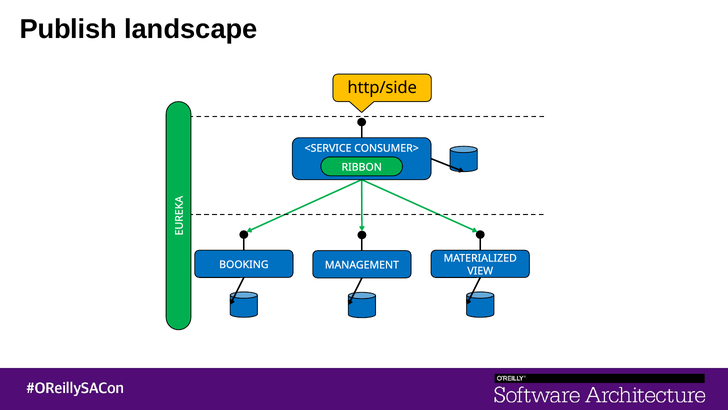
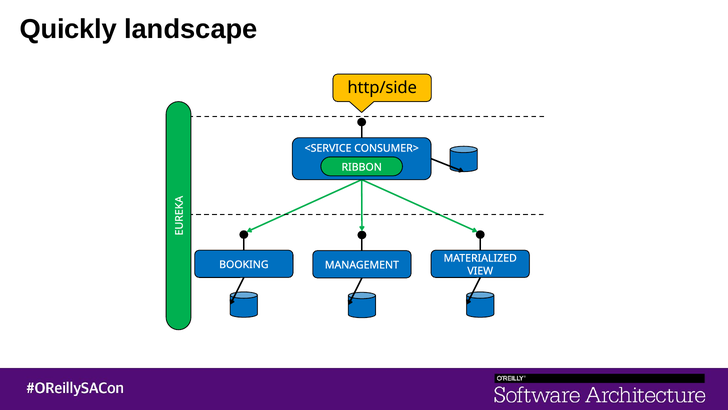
Publish: Publish -> Quickly (68, 29)
